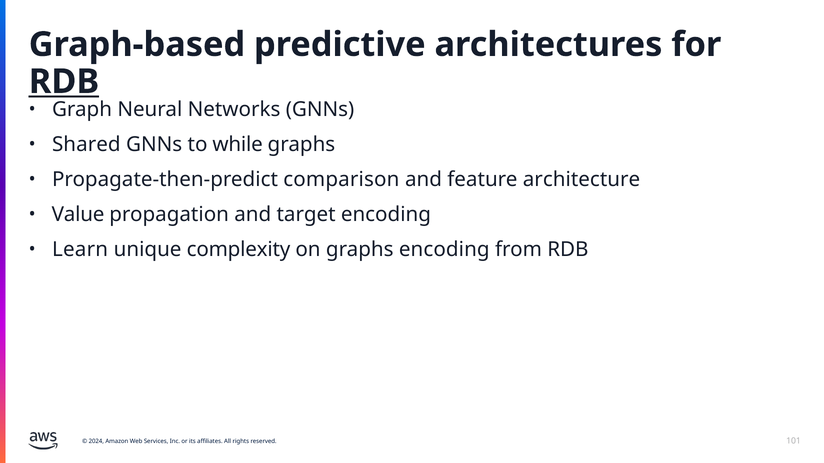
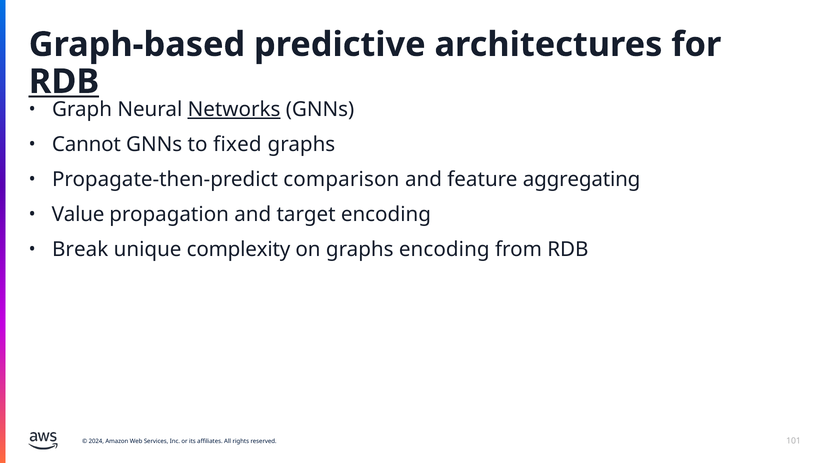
Networks underline: none -> present (234, 110)
Shared: Shared -> Cannot (86, 145)
while: while -> fixed (237, 145)
architecture: architecture -> aggregating (582, 180)
Learn: Learn -> Break (80, 250)
